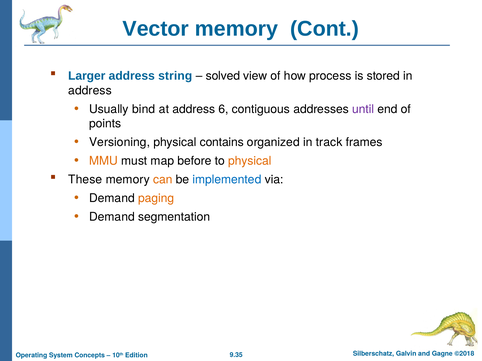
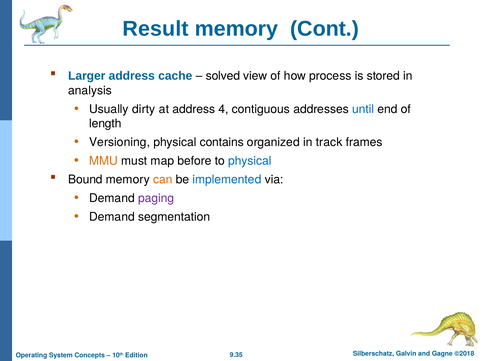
Vector: Vector -> Result (156, 29)
string: string -> cache (175, 76)
address: address -> analysis (90, 91)
bind: bind -> dirty (144, 109)
6: 6 -> 4 (223, 109)
until colour: purple -> blue (363, 109)
points: points -> length (105, 124)
physical colour: orange -> blue (250, 161)
These: These -> Bound (85, 180)
paging colour: orange -> purple (156, 198)
